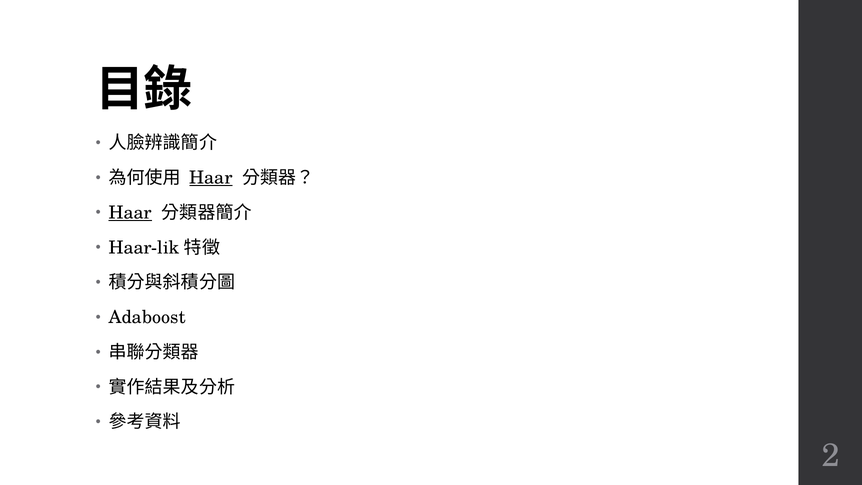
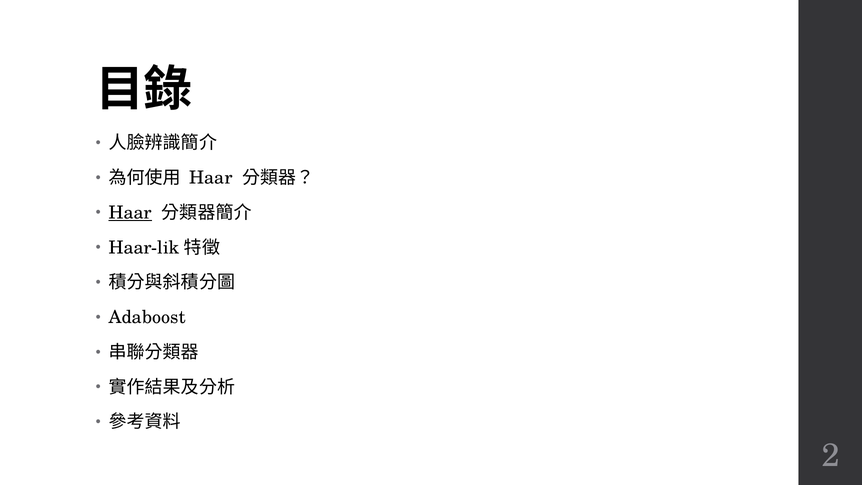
Haar underline: present -> none (211, 178)
